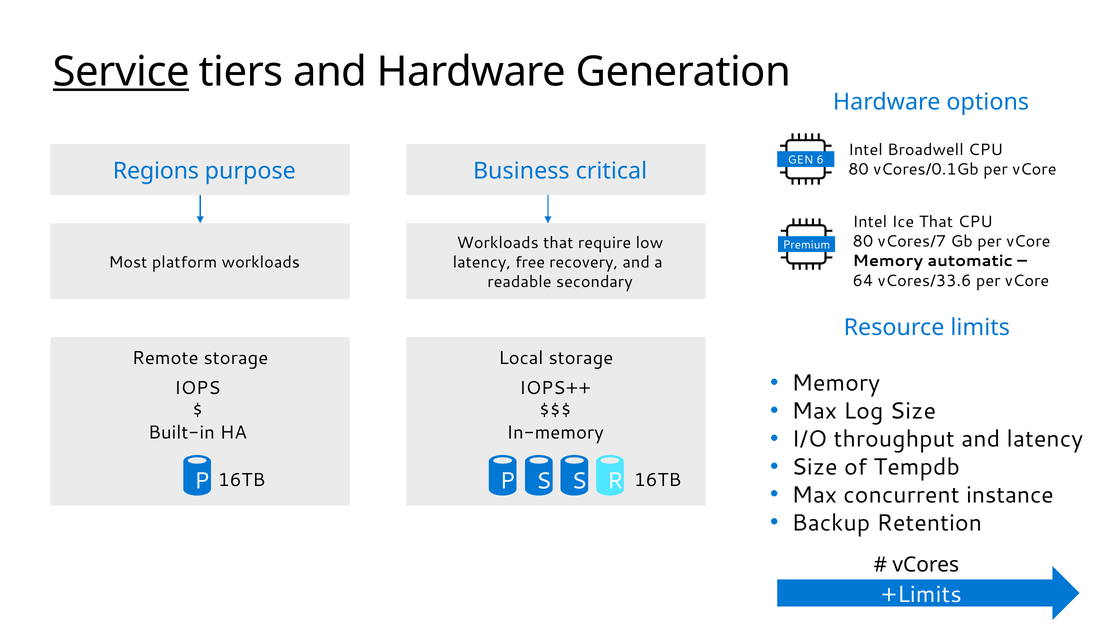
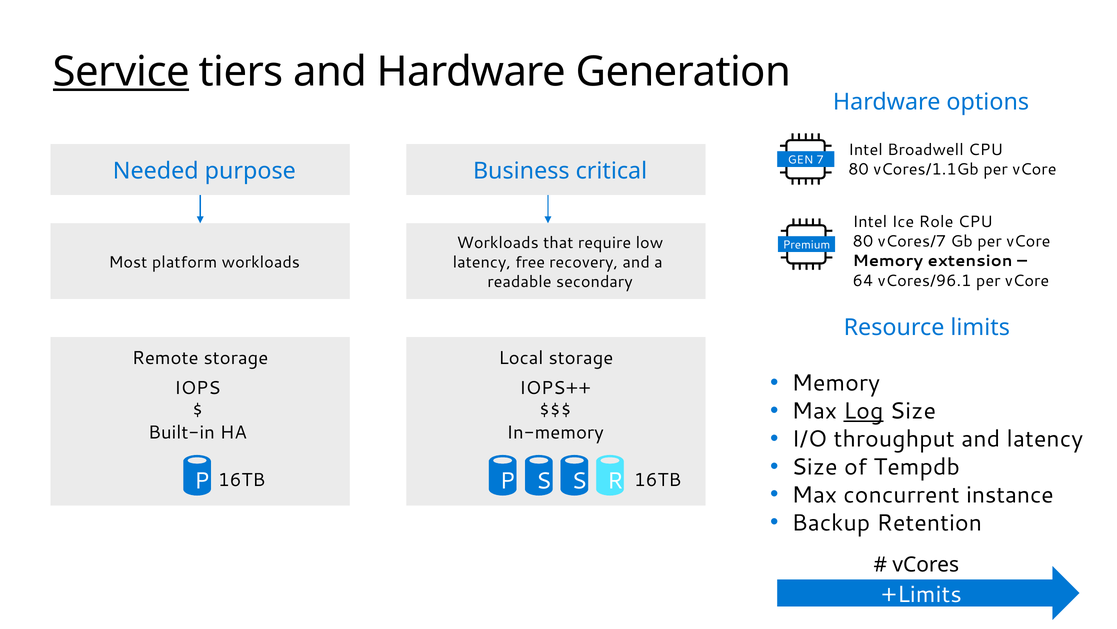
6: 6 -> 7 (820, 160)
vCores/0.1Gb: vCores/0.1Gb -> vCores/1.1Gb (926, 169)
Regions: Regions -> Needed (156, 171)
Ice That: That -> Role (936, 222)
automatic: automatic -> extension (970, 261)
vCores/33.6: vCores/33.6 -> vCores/96.1 (925, 280)
Log underline: none -> present (863, 411)
